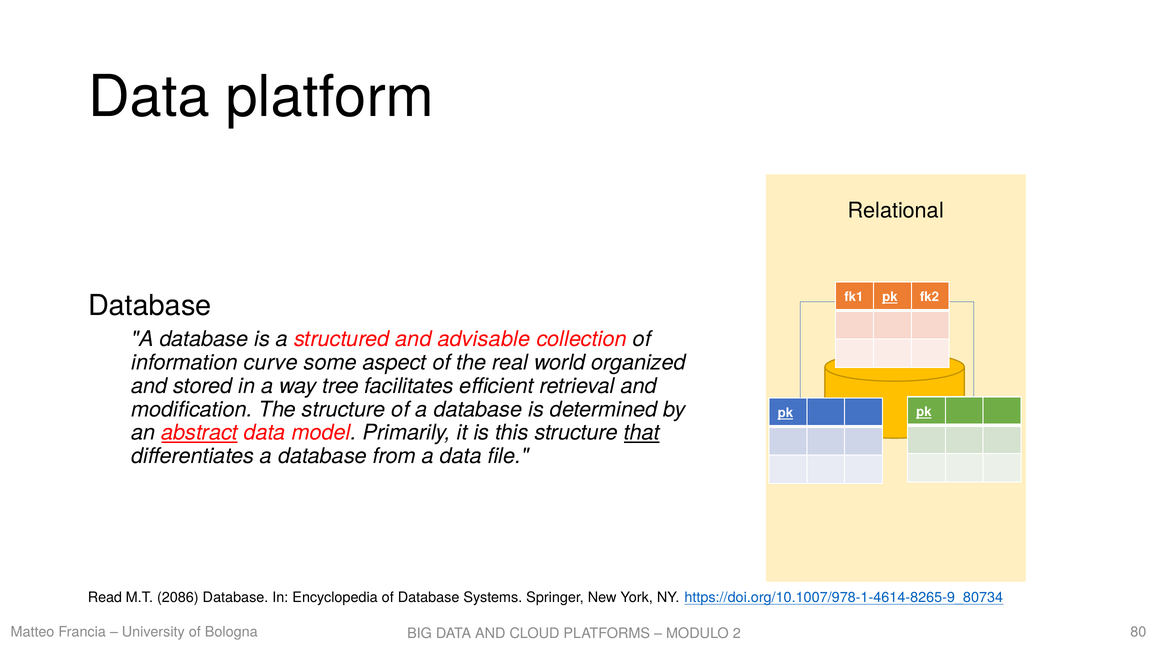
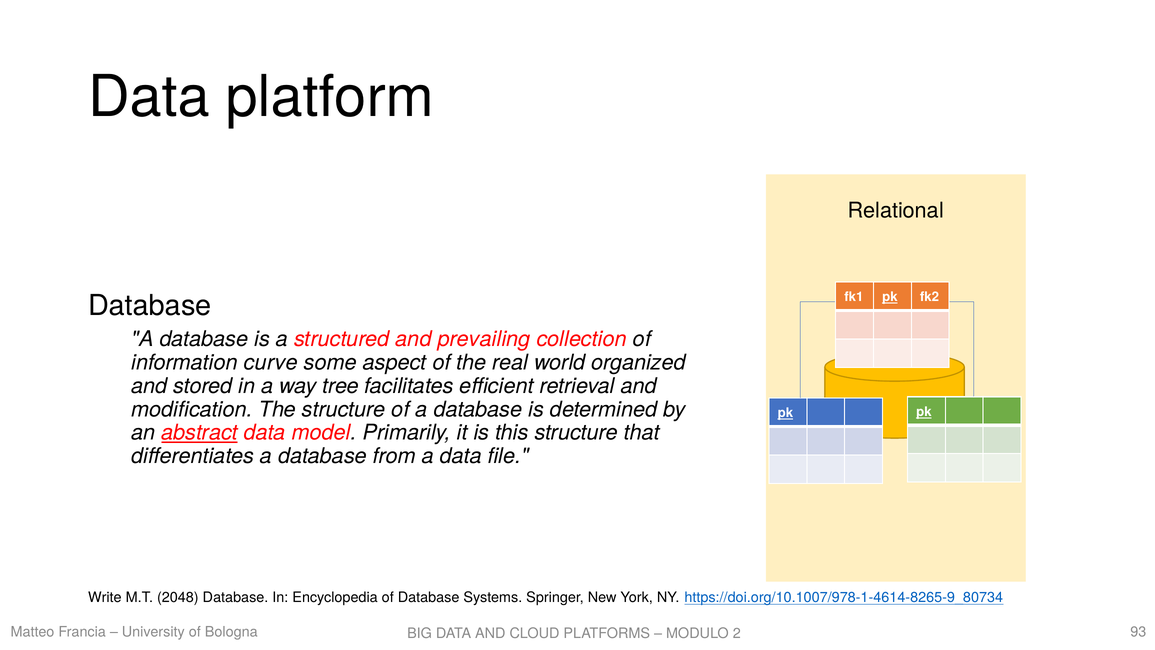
advisable: advisable -> prevailing (484, 339)
that underline: present -> none (642, 433)
Read: Read -> Write (105, 597)
2086: 2086 -> 2048 (178, 597)
80: 80 -> 93 (1138, 632)
